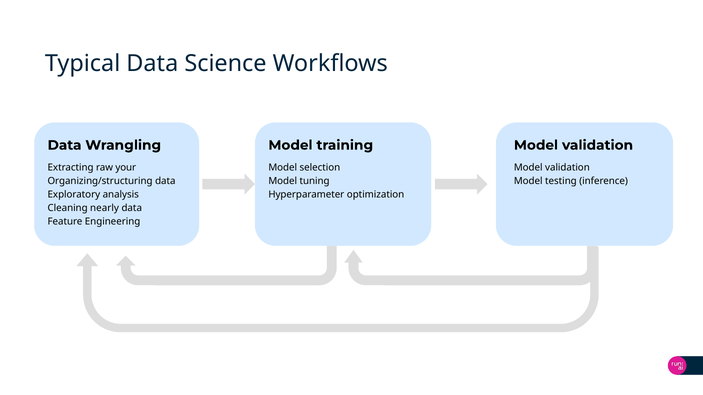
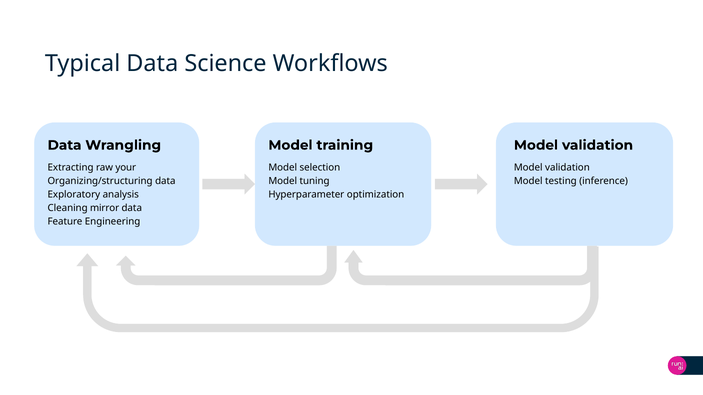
nearly: nearly -> mirror (105, 208)
